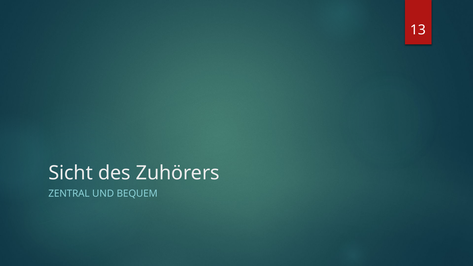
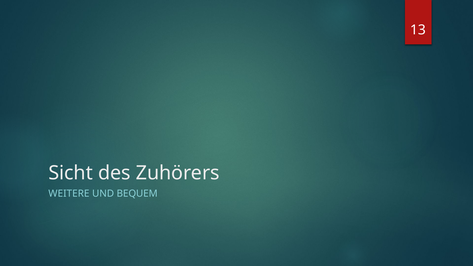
ZENTRAL: ZENTRAL -> WEITERE (69, 194)
